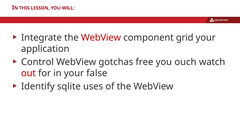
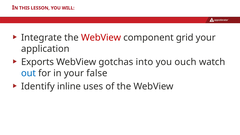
Control: Control -> Exports (37, 62)
free: free -> into (144, 62)
out colour: red -> blue (28, 73)
sqlite: sqlite -> inline (69, 86)
